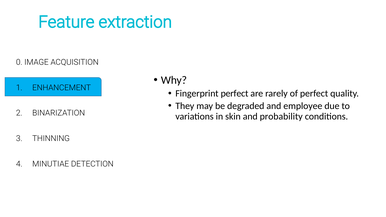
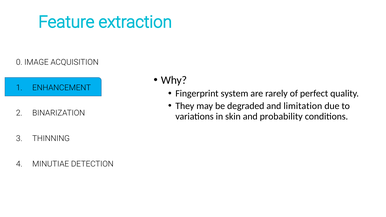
Fingerprint perfect: perfect -> system (234, 94)
employee: employee -> limitation (303, 106)
